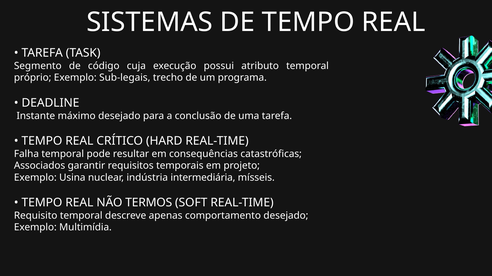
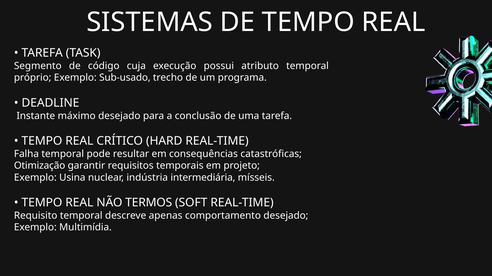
Sub-legais: Sub-legais -> Sub-usado (125, 78)
Associados: Associados -> Otimização (40, 166)
